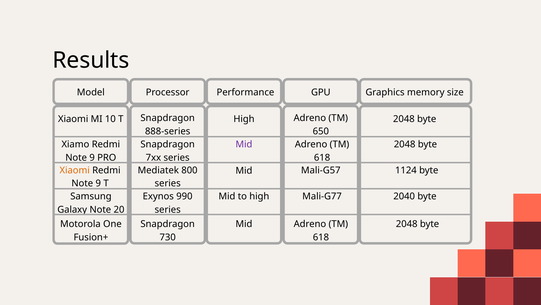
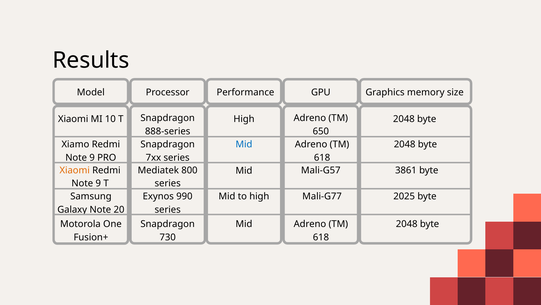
Mid colour: purple -> blue (244, 144)
1124: 1124 -> 3861 (406, 170)
2040: 2040 -> 2025 (404, 196)
